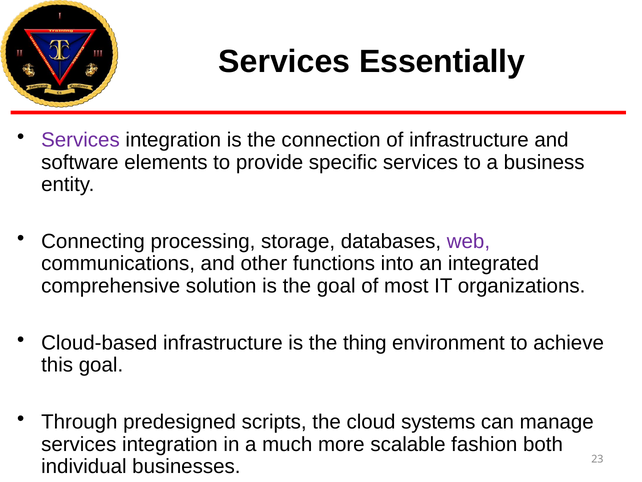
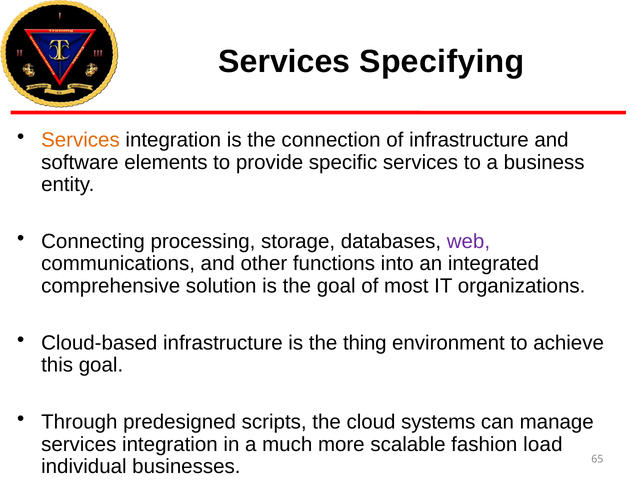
Essentially: Essentially -> Specifying (442, 62)
Services colour: purple -> orange (80, 140)
both: both -> load (543, 444)
23: 23 -> 65 (597, 459)
